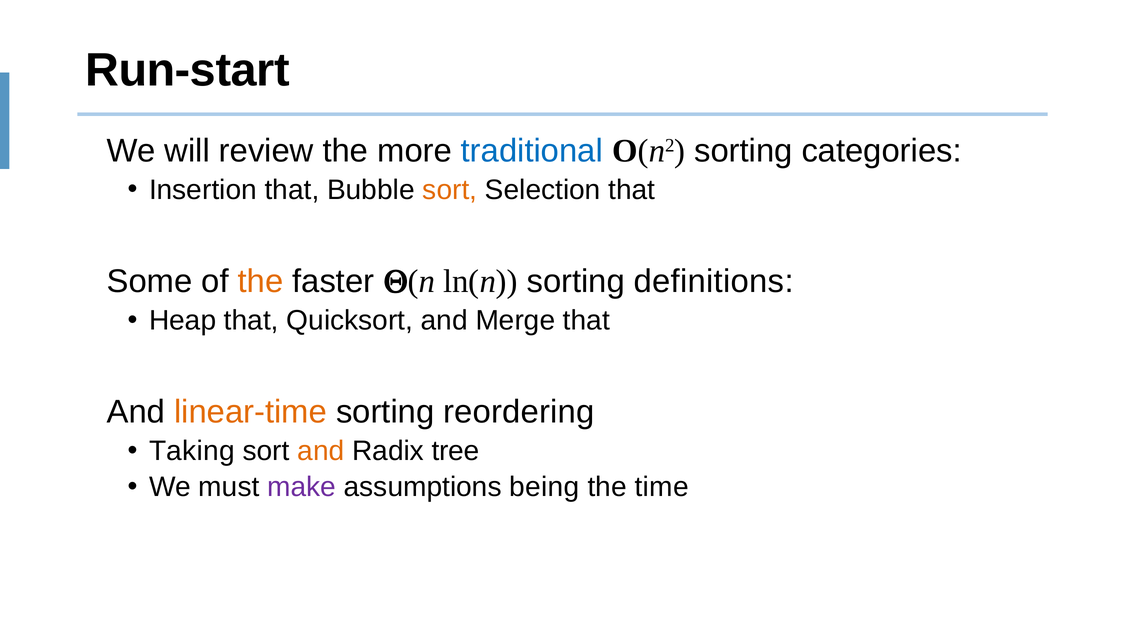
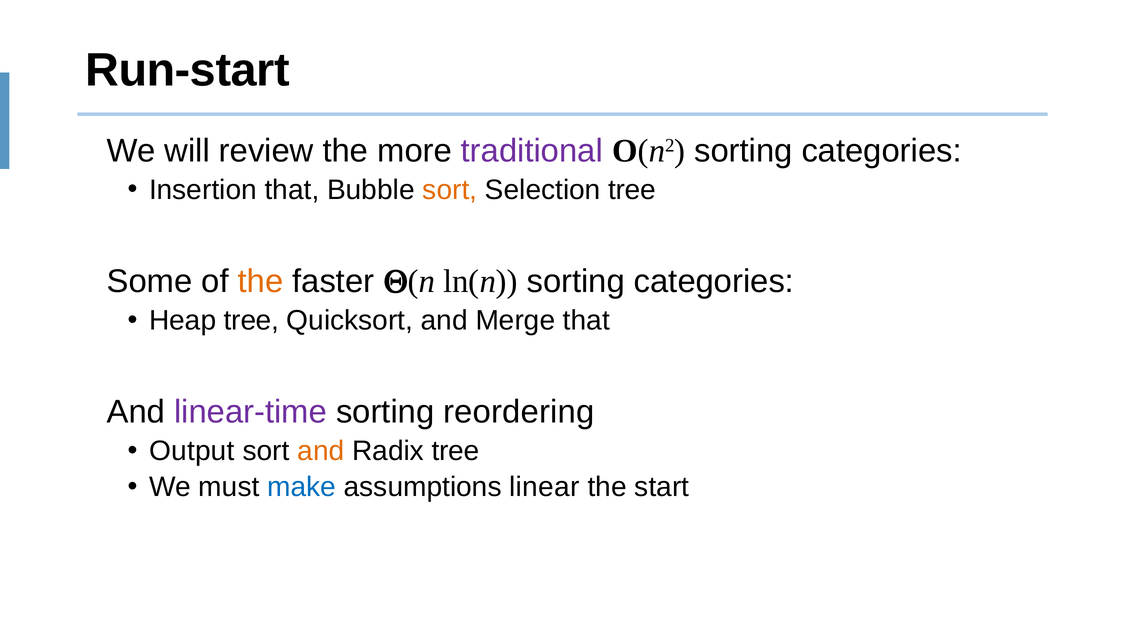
traditional colour: blue -> purple (532, 151)
Selection that: that -> tree (632, 190)
ln(n sorting definitions: definitions -> categories (714, 281)
Heap that: that -> tree (251, 320)
linear-time colour: orange -> purple (251, 412)
Taking: Taking -> Output (192, 451)
make colour: purple -> blue (302, 487)
being: being -> linear (544, 487)
time: time -> start (662, 487)
